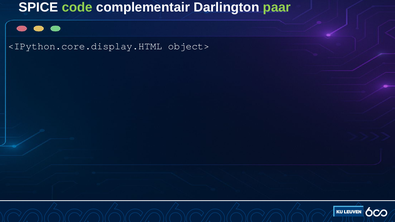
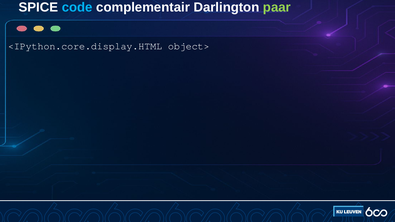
code colour: light green -> light blue (77, 7)
